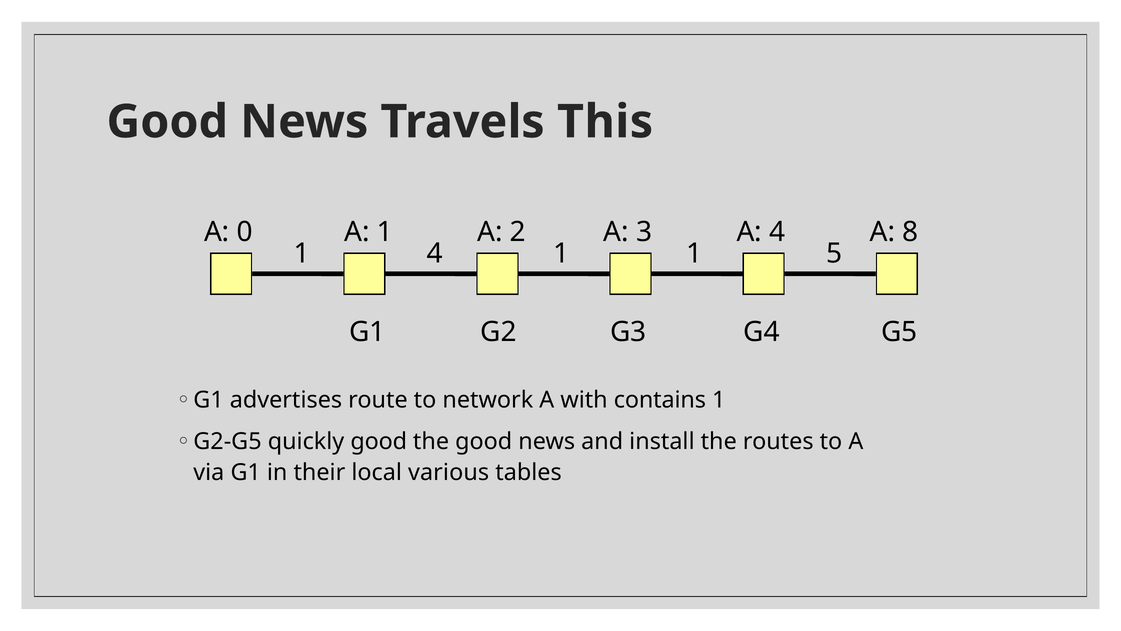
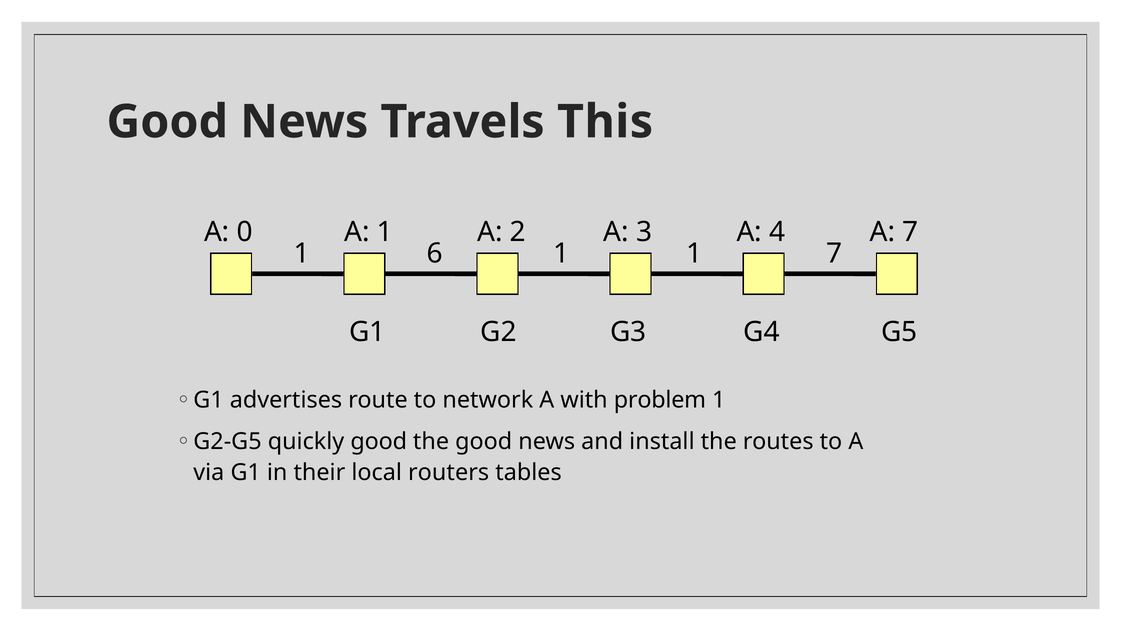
A 8: 8 -> 7 (910, 232)
1 4: 4 -> 6 (435, 253)
1 5: 5 -> 7 (834, 253)
contains: contains -> problem (660, 400)
various: various -> routers (449, 472)
